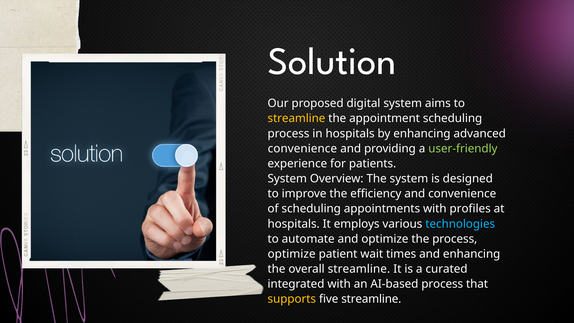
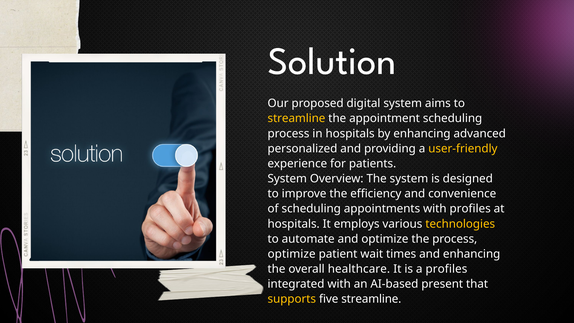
convenience: convenience -> personalized (302, 149)
user-friendly colour: light green -> yellow (463, 149)
technologies colour: light blue -> yellow (460, 224)
overall streamline: streamline -> healthcare (359, 269)
a curated: curated -> profiles (446, 269)
AI-based process: process -> present (442, 284)
